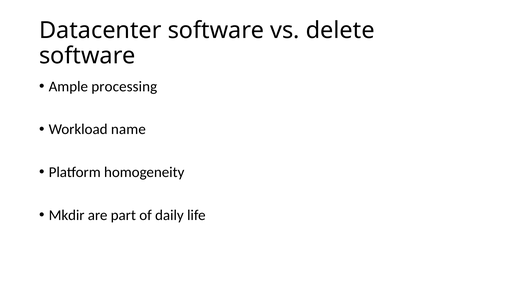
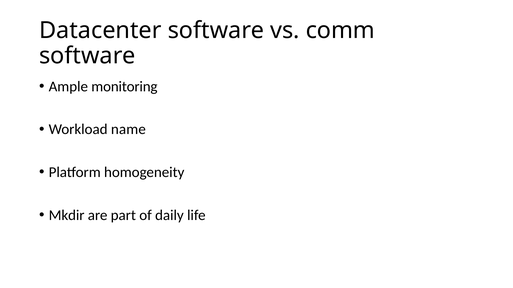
delete: delete -> comm (340, 30)
processing: processing -> monitoring (124, 87)
